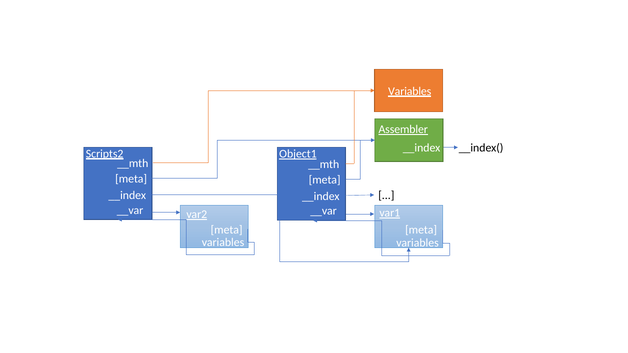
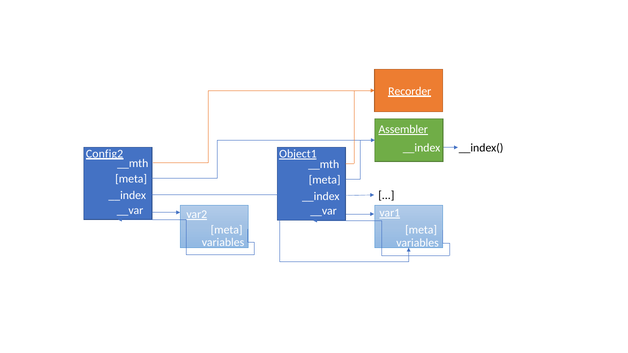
Variables: Variables -> Recorder (410, 91)
Scripts2: Scripts2 -> Config2 (105, 154)
